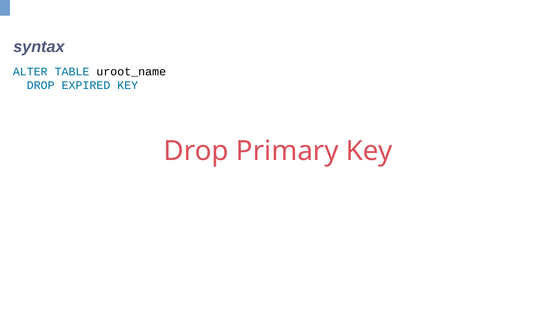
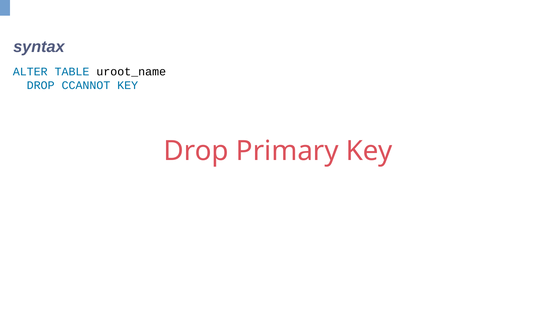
EXPIRED: EXPIRED -> CCANNOT (86, 85)
